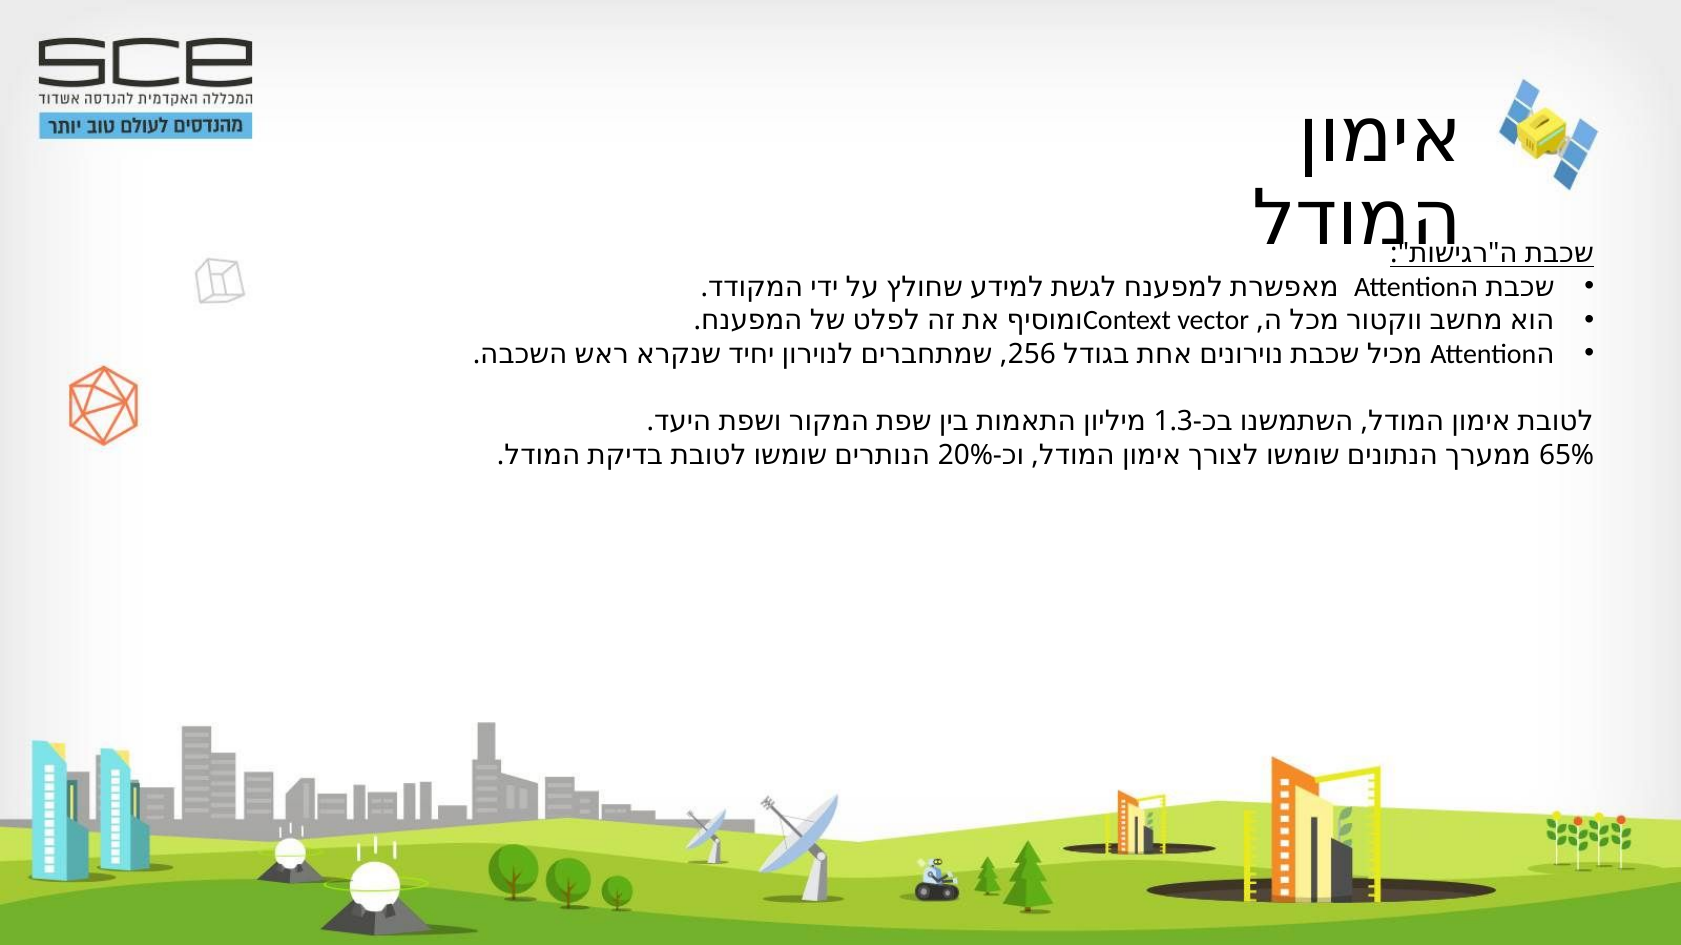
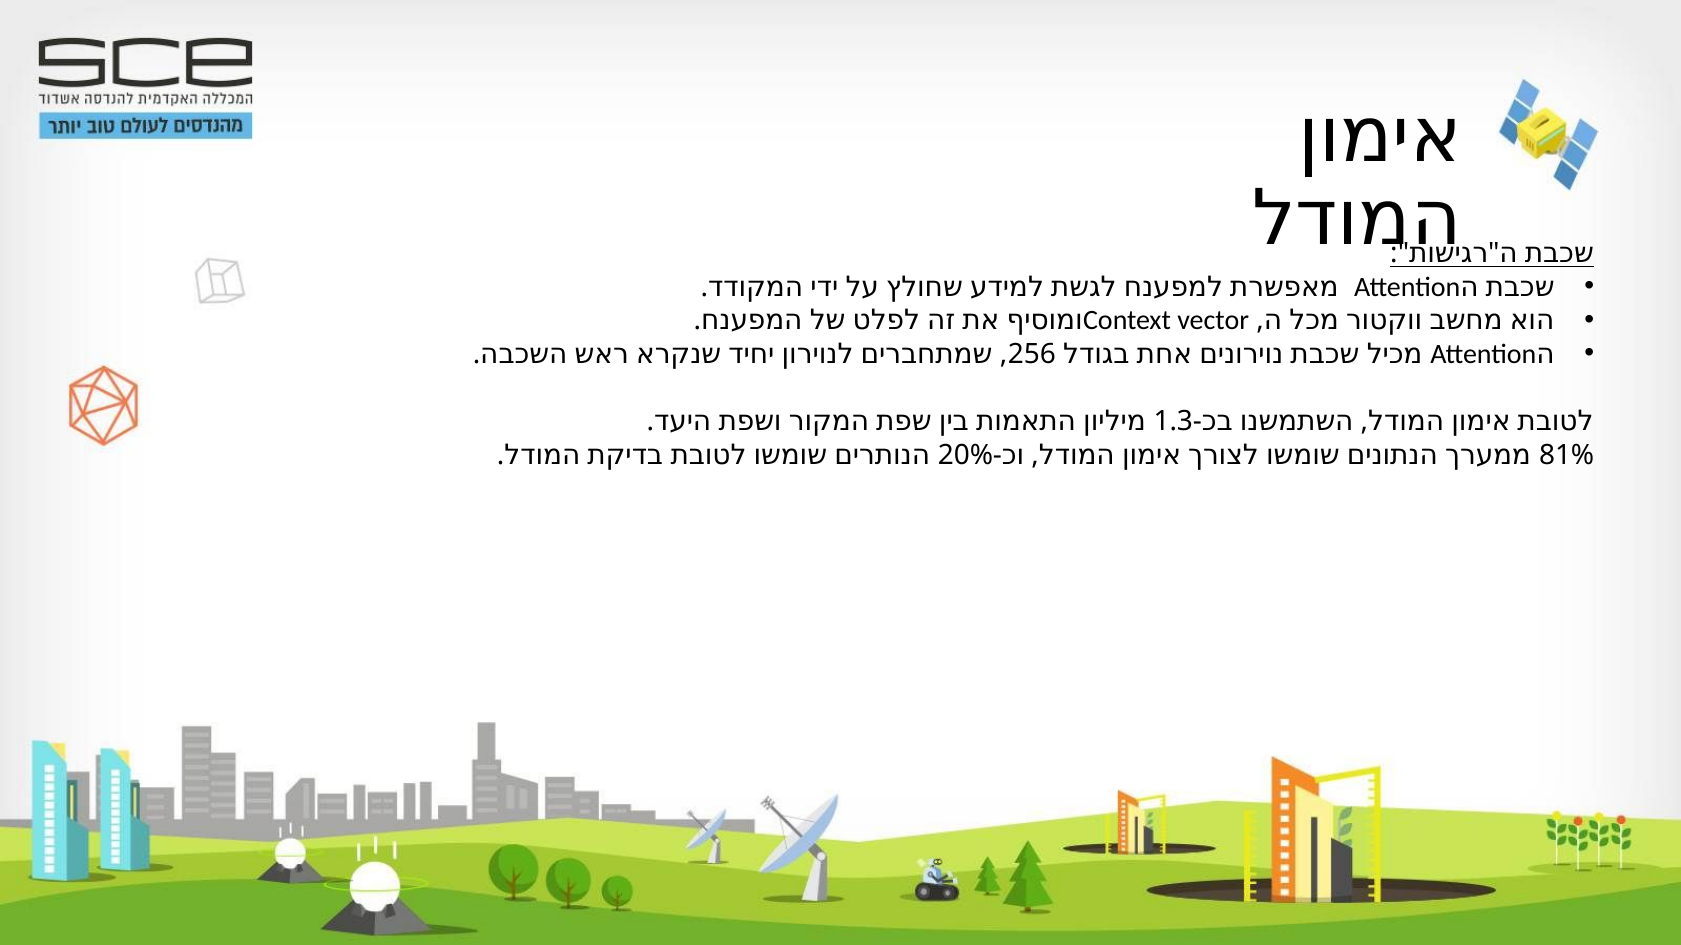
65%: 65% -> 81% (1567, 455)
